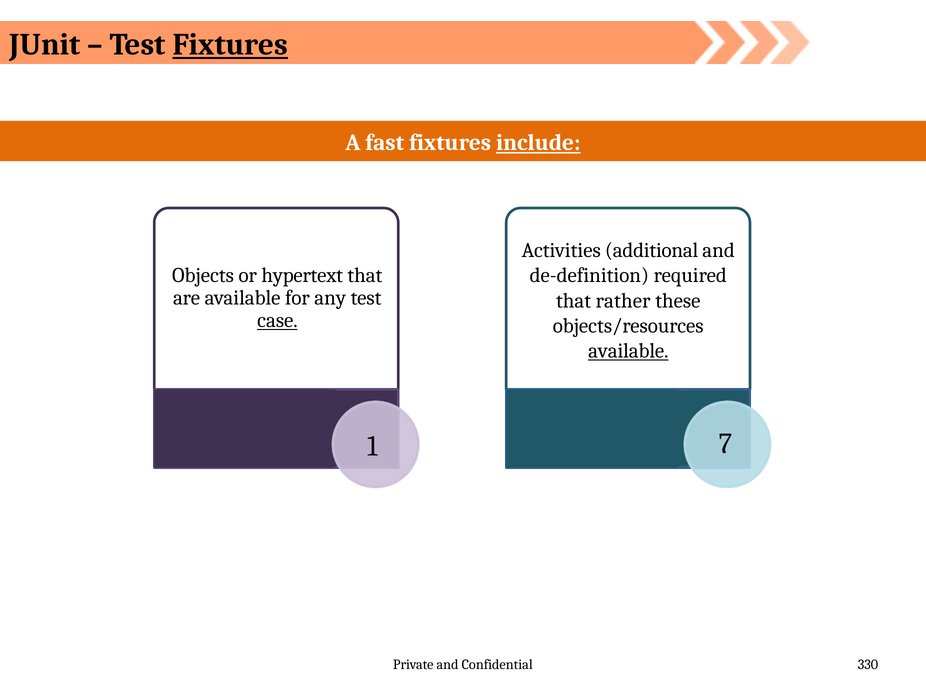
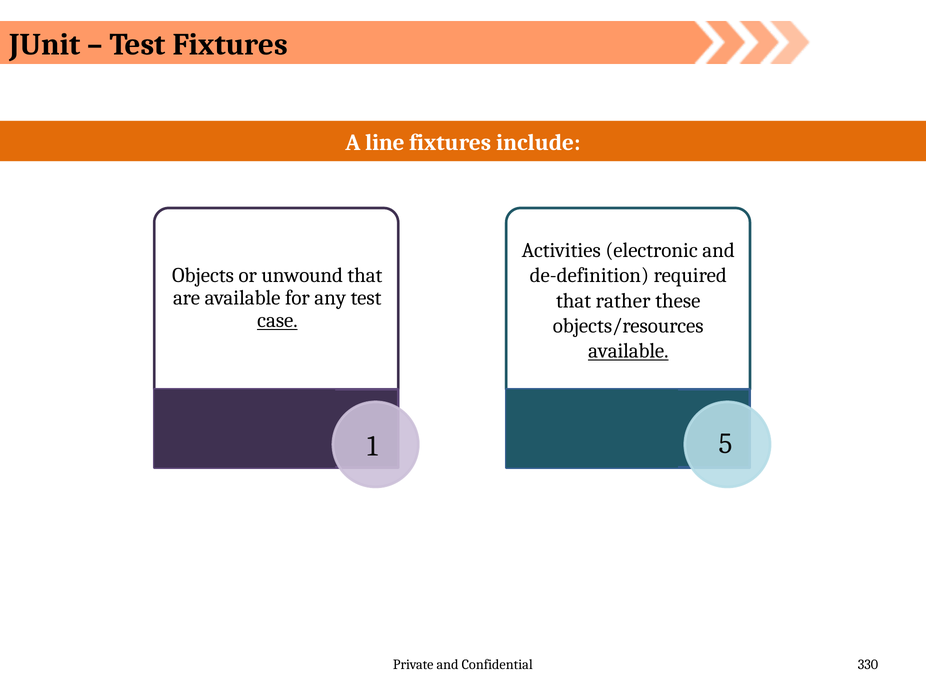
Fixtures underline: present -> none (230, 45)
fast: fast -> line (385, 143)
include underline: present -> none (538, 143)
additional: additional -> electronic (652, 250)
hypertext: hypertext -> unwound (302, 275)
7: 7 -> 5 (726, 443)
